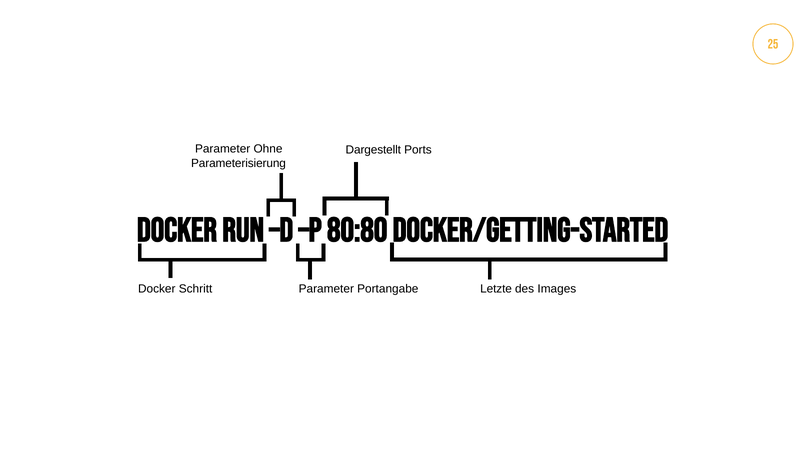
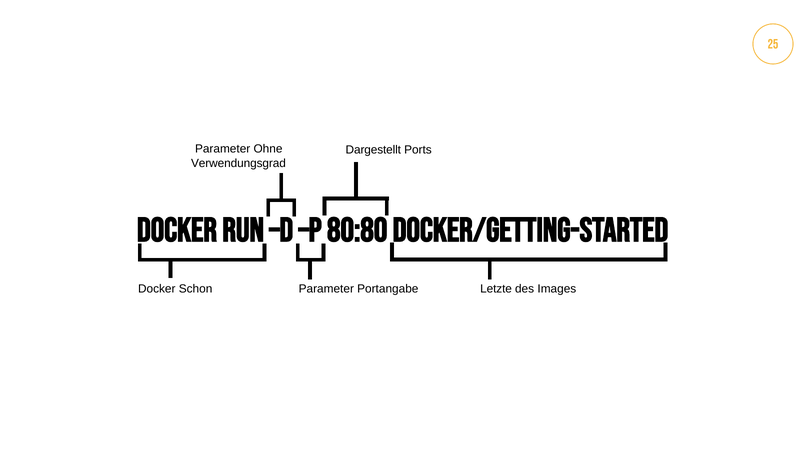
Parameterisierung: Parameterisierung -> Verwendungsgrad (238, 163)
Schritt: Schritt -> Schon (196, 289)
